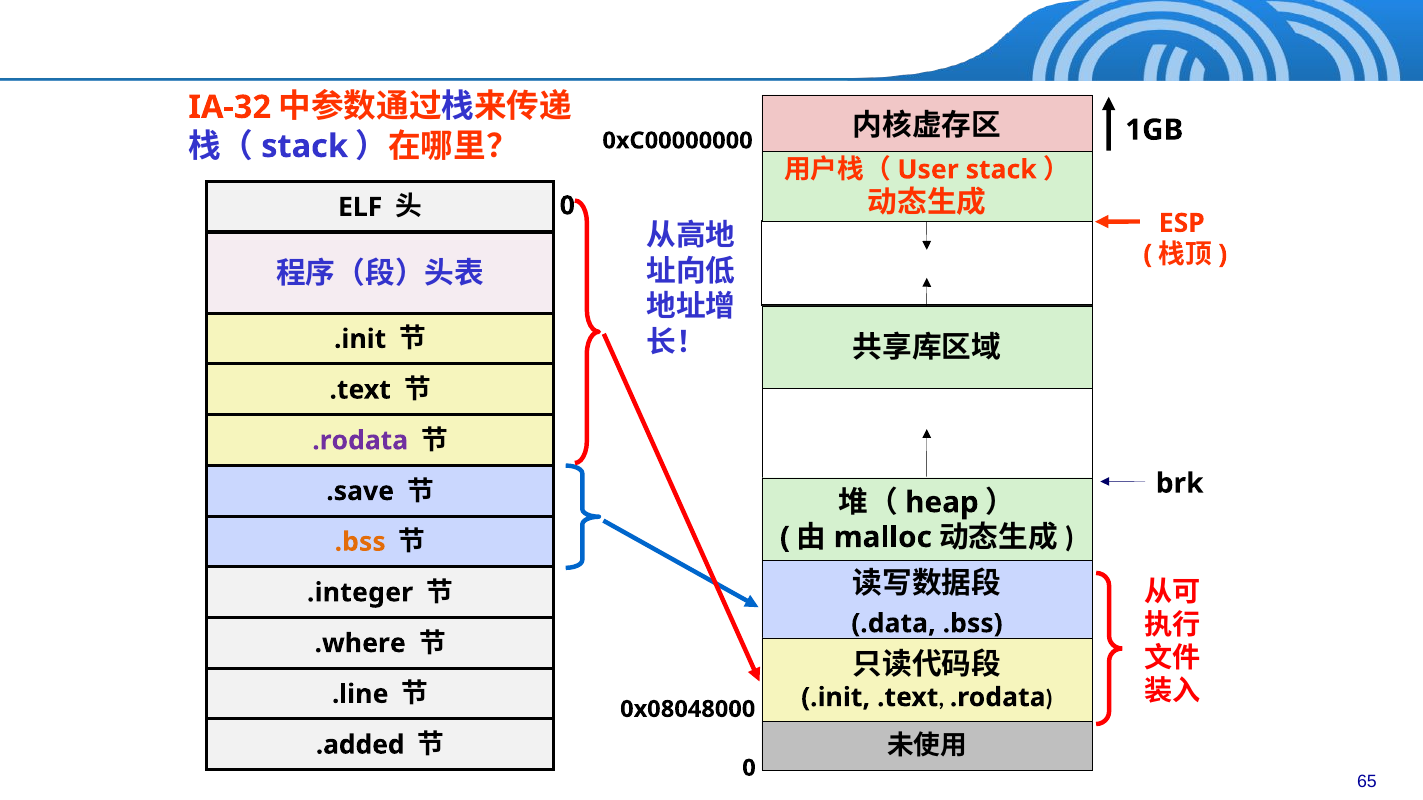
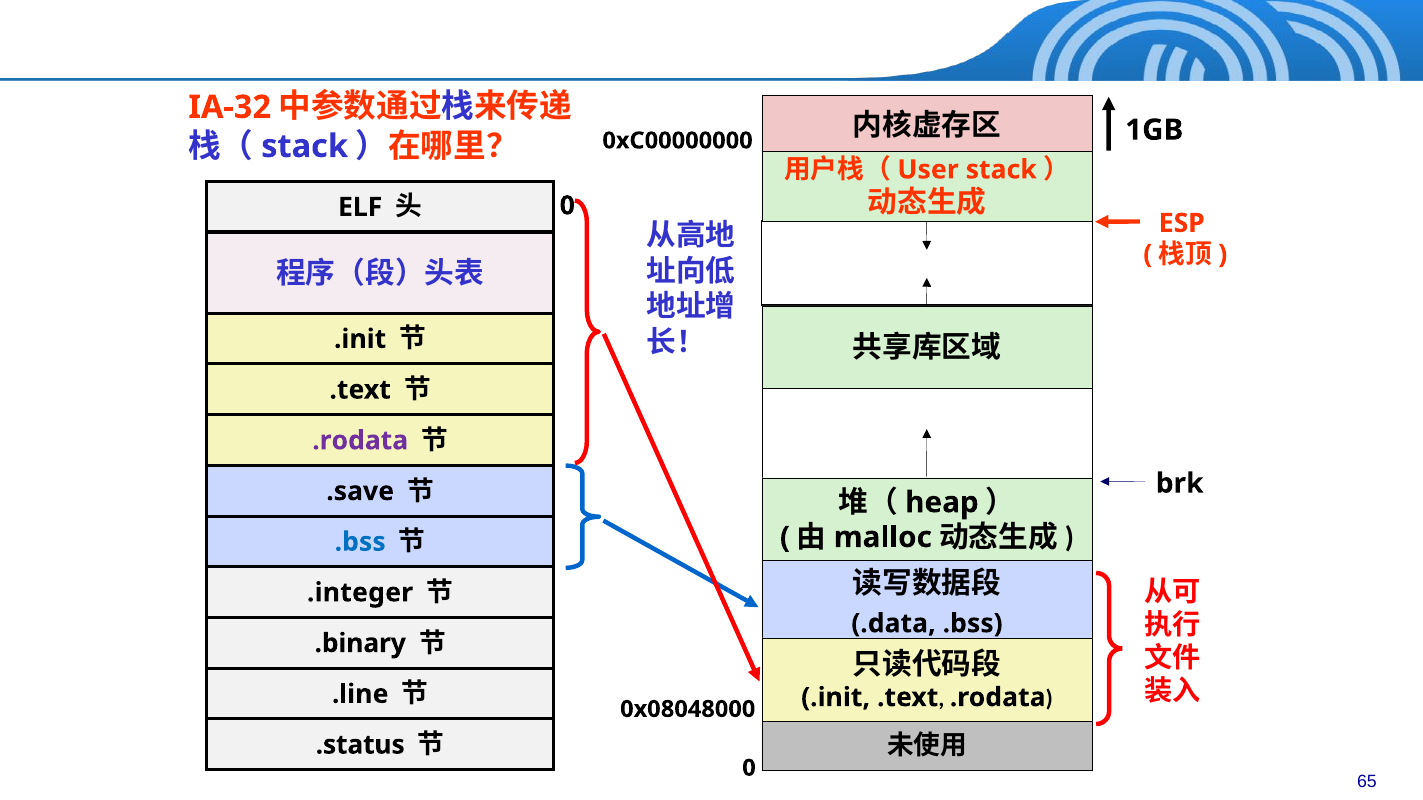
.bss colour: orange -> blue (360, 542)
.where: .where -> .binary (360, 644)
.added: .added -> .status (360, 745)
